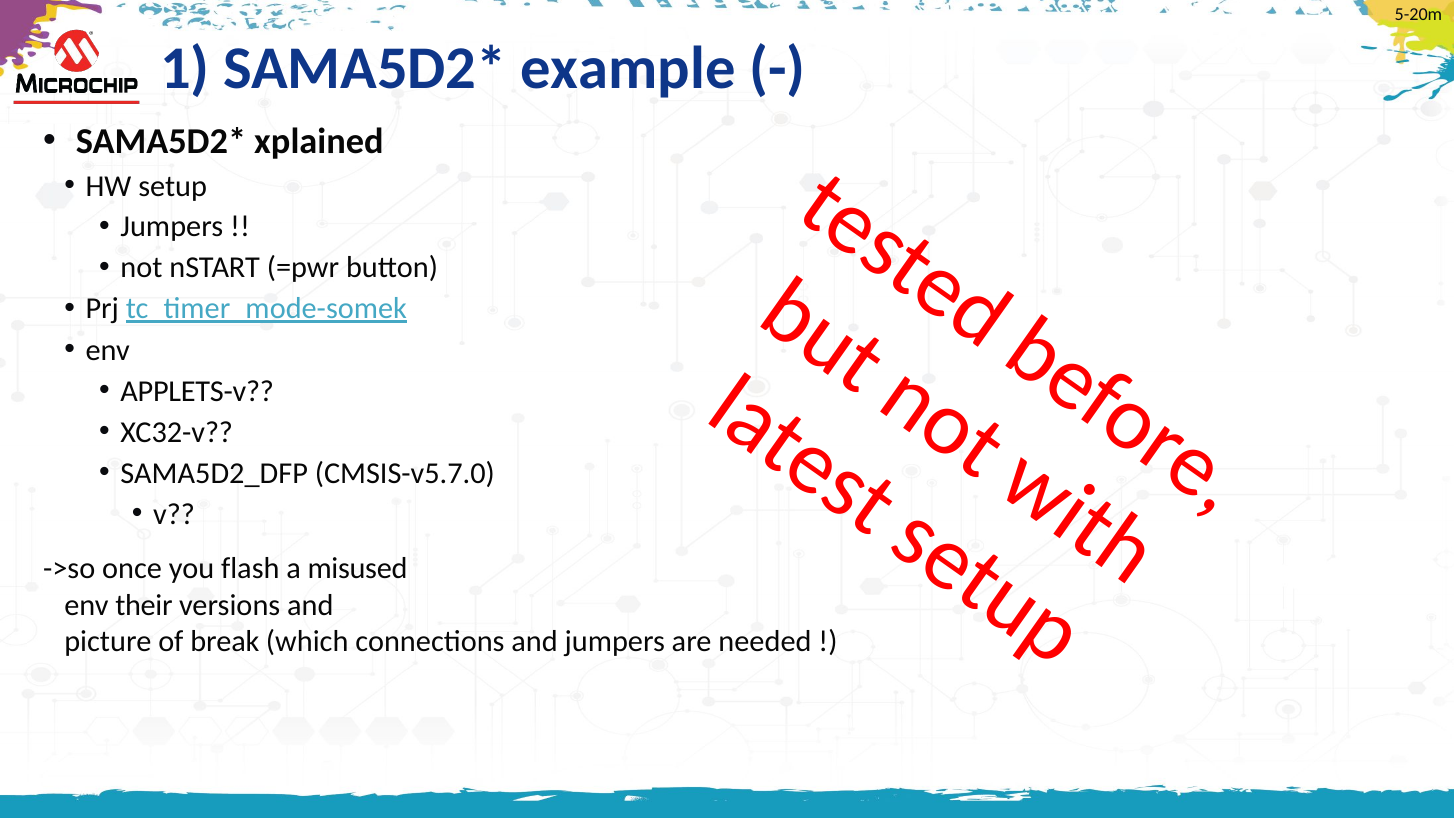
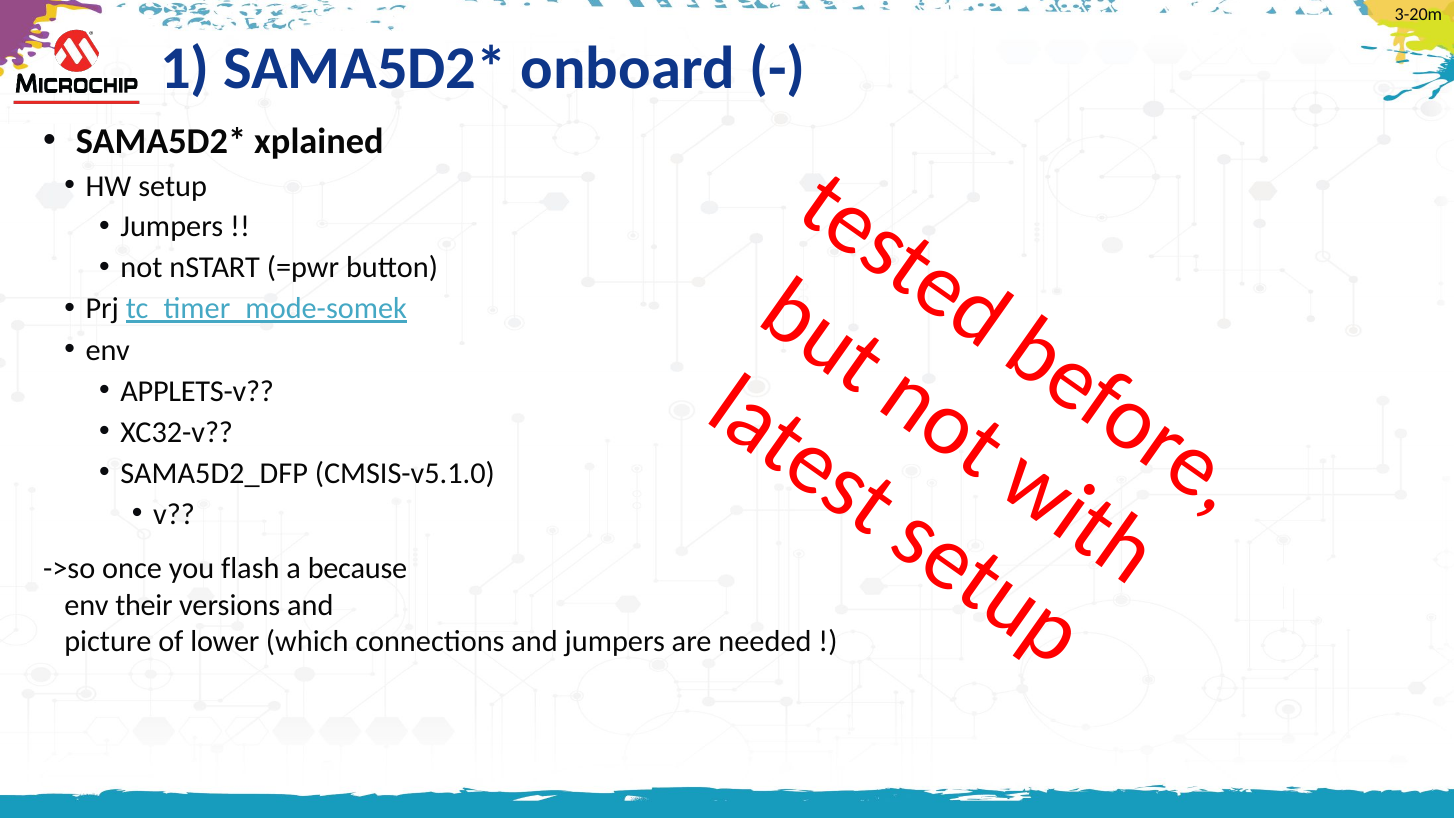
5-20m: 5-20m -> 3-20m (1418, 14)
example: example -> onboard (628, 68)
CMSIS-v5.7.0: CMSIS-v5.7.0 -> CMSIS-v5.1.0 (405, 473)
misused: misused -> because (357, 569)
break: break -> lower (225, 641)
